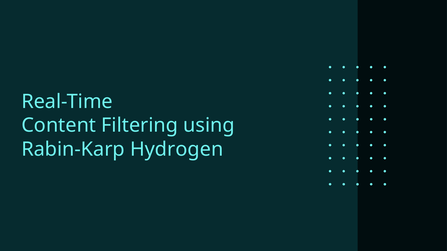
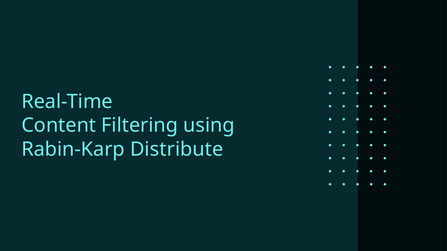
Hydrogen: Hydrogen -> Distribute (177, 149)
